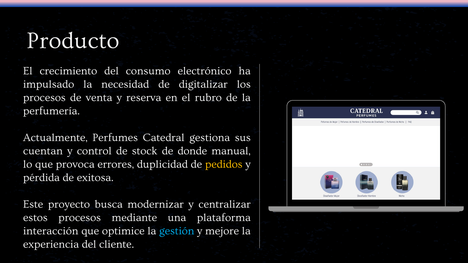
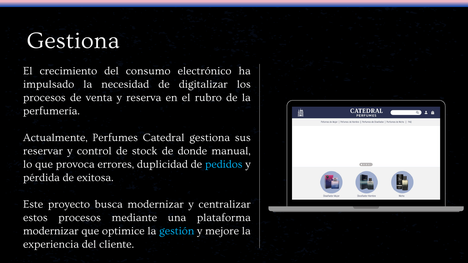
Producto: Producto -> Gestiona (73, 40)
cuentan: cuentan -> reservar (43, 151)
pedidos colour: yellow -> light blue (224, 164)
interacción: interacción -> modernizar (51, 231)
